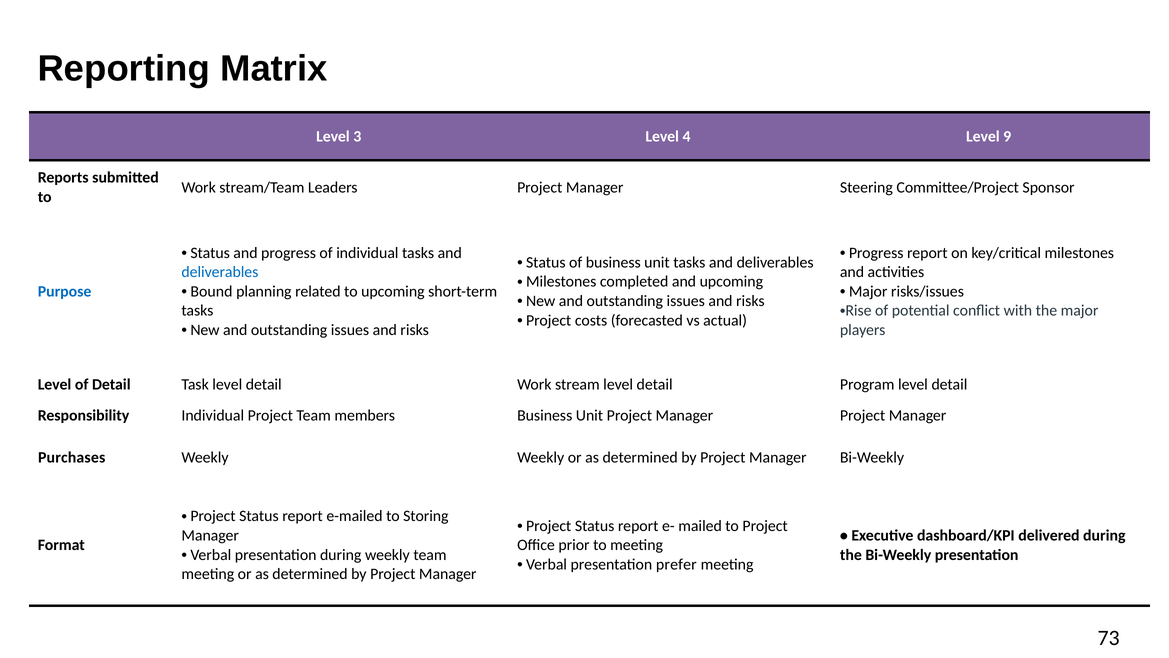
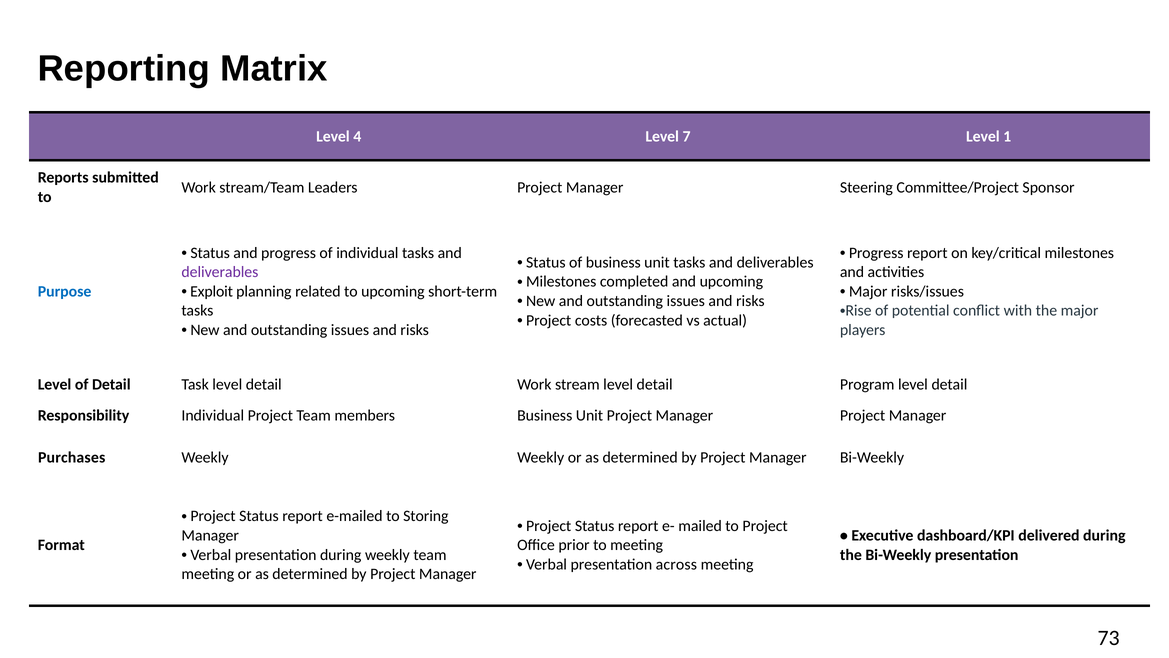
3: 3 -> 4 (357, 136)
4: 4 -> 7 (687, 136)
9: 9 -> 1 (1007, 136)
deliverables colour: blue -> purple (220, 272)
Bound: Bound -> Exploit (212, 291)
prefer: prefer -> across (676, 564)
